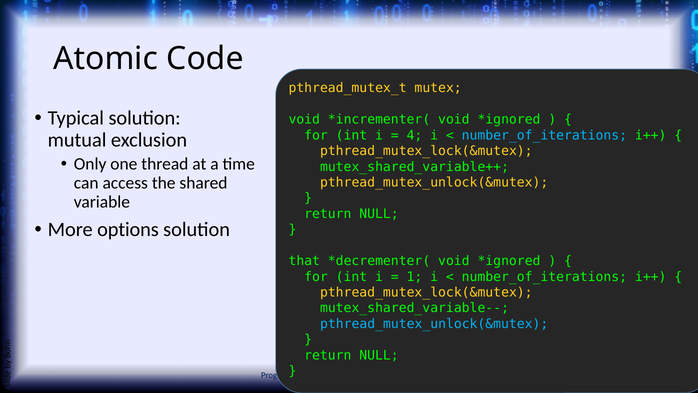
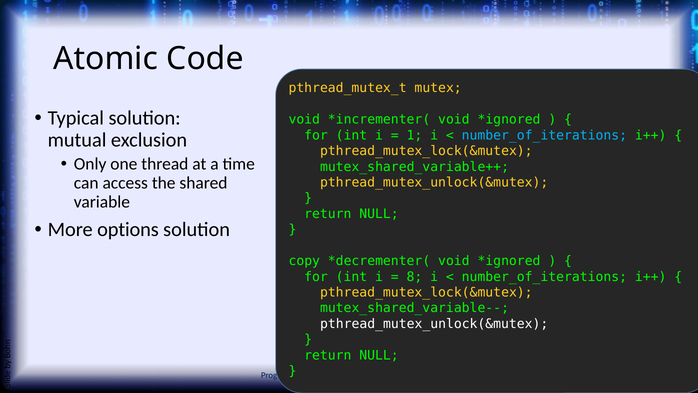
4: 4 -> 1 (414, 135)
that: that -> copy (304, 261)
1: 1 -> 8 (414, 276)
pthread_mutex_unlock(&mutex colour: light blue -> white (434, 324)
